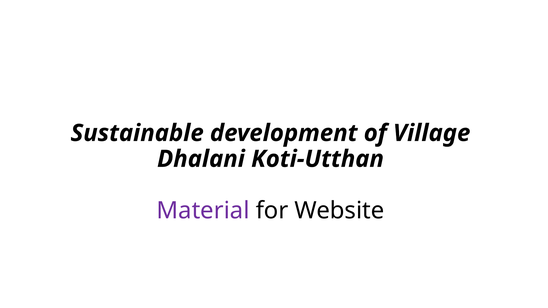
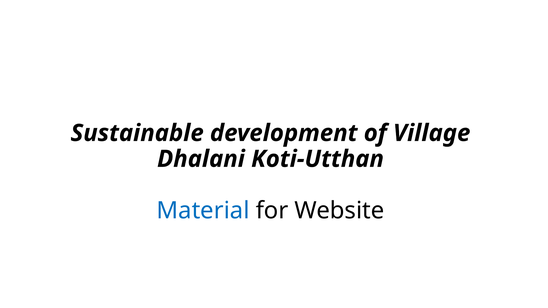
Material colour: purple -> blue (203, 211)
